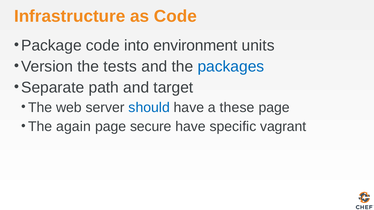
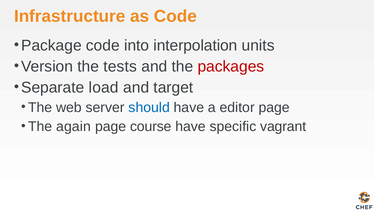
environment: environment -> interpolation (195, 46)
packages colour: blue -> red (231, 67)
path: path -> load (104, 88)
these: these -> editor (237, 108)
secure: secure -> course (151, 127)
